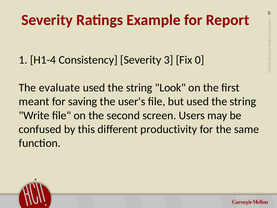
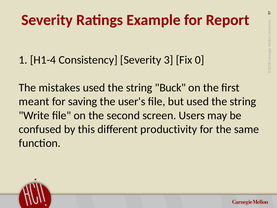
evaluate: evaluate -> mistakes (59, 88)
Look: Look -> Buck (170, 88)
